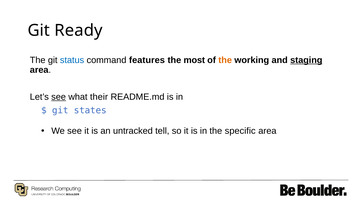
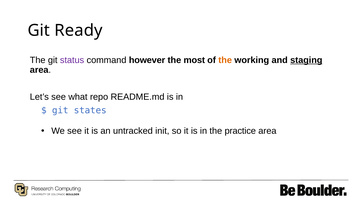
status colour: blue -> purple (72, 60)
features: features -> however (147, 60)
see underline: present -> none (59, 97)
their: their -> repo (99, 97)
tell: tell -> init (162, 131)
specific: specific -> practice (240, 131)
